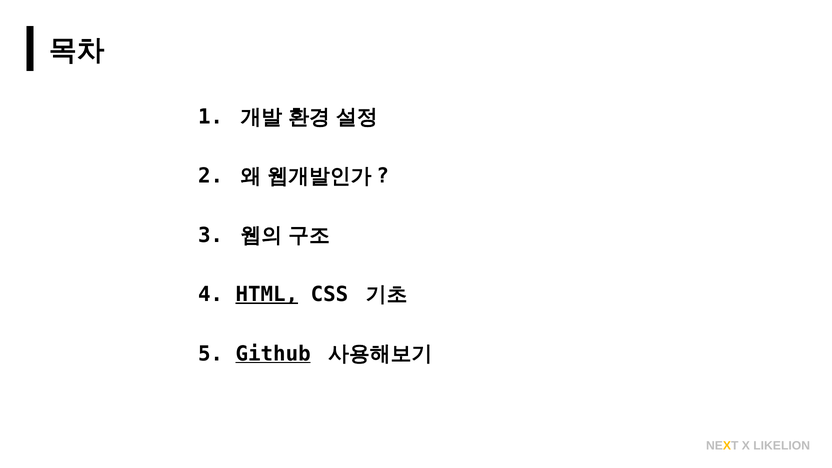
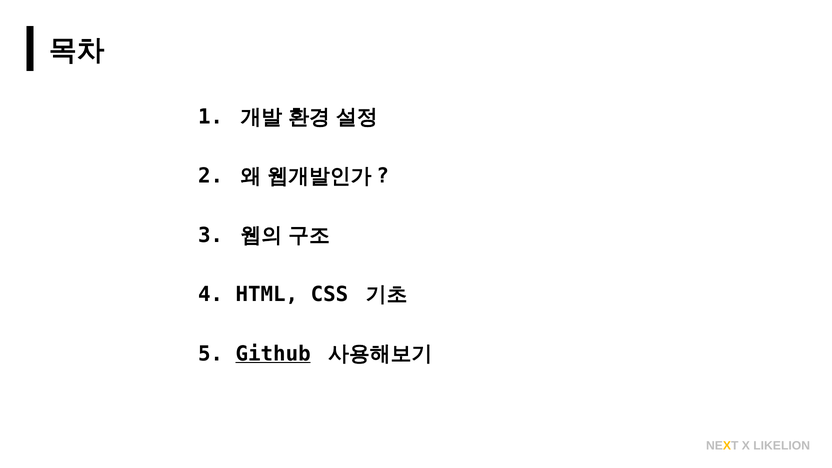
HTML underline: present -> none (267, 294)
